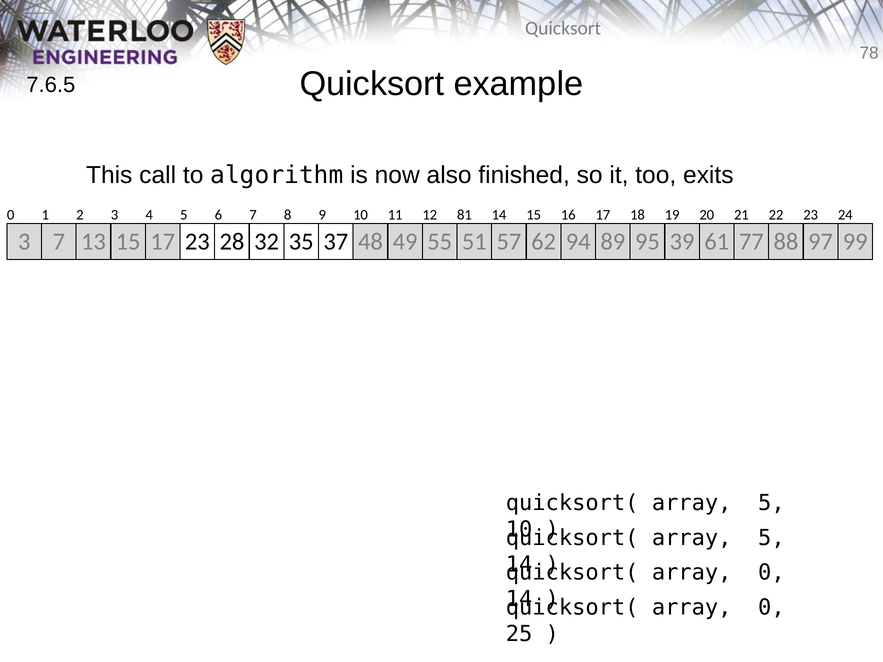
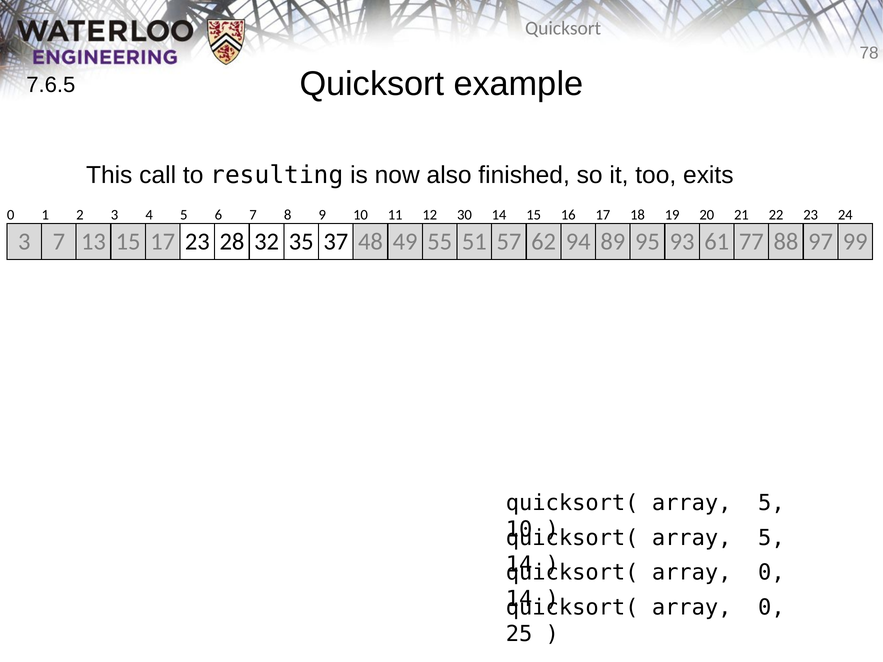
algorithm: algorithm -> resulting (277, 175)
81: 81 -> 30 (464, 215)
39: 39 -> 93 (682, 242)
